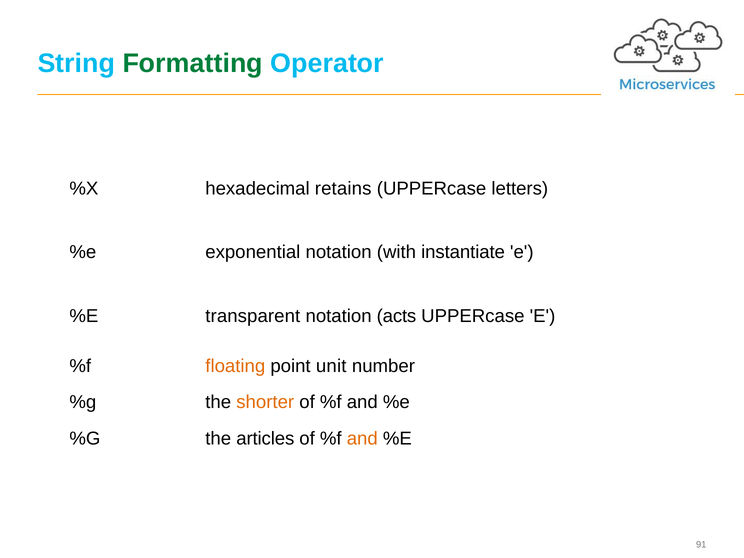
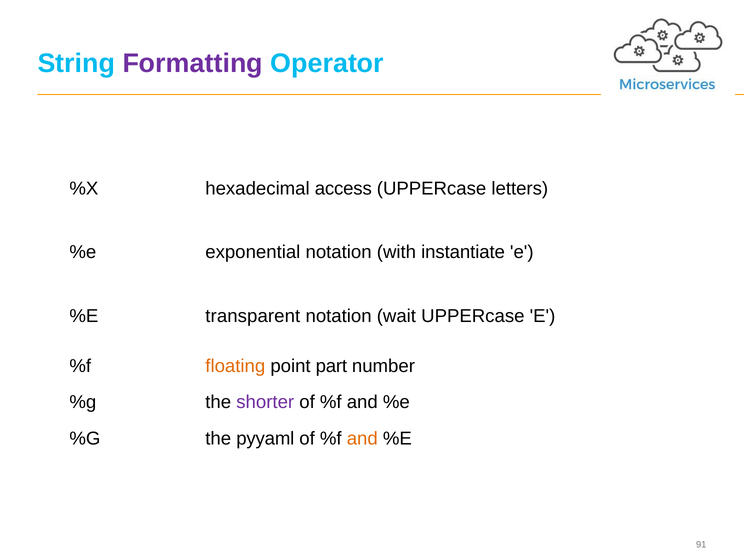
Formatting colour: green -> purple (193, 64)
retains: retains -> access (343, 188)
acts: acts -> wait (396, 316)
unit: unit -> part (331, 366)
shorter colour: orange -> purple (265, 402)
articles: articles -> pyyaml (265, 439)
